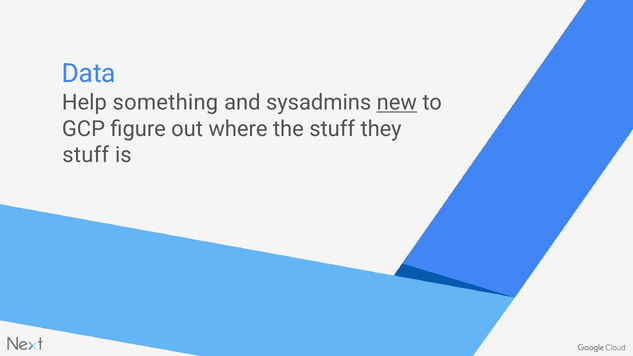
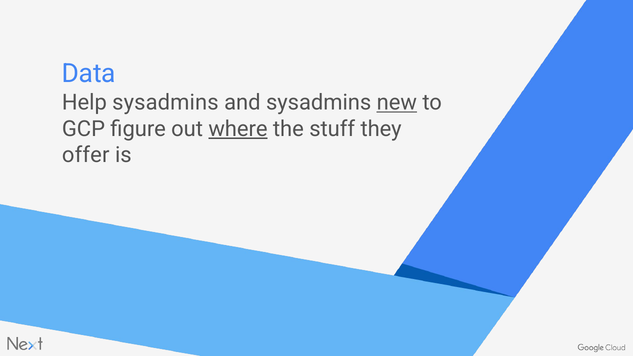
Help something: something -> sysadmins (165, 103)
where underline: none -> present (238, 129)
stuff: stuff -> offer (86, 155)
